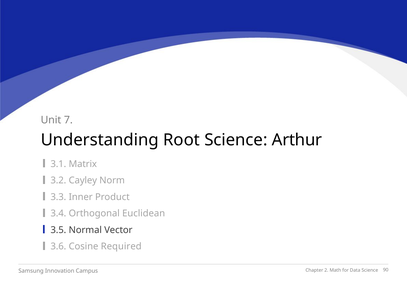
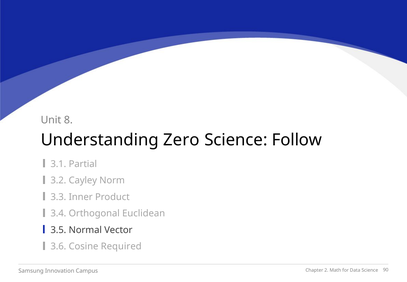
7: 7 -> 8 (68, 120)
Root: Root -> Zero (181, 140)
Arthur: Arthur -> Follow (297, 140)
Matrix: Matrix -> Partial (83, 164)
